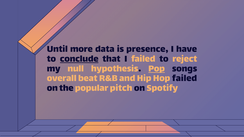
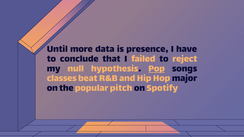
conclude underline: present -> none (79, 58)
overall: overall -> classes (62, 78)
Hop failed: failed -> major (185, 78)
